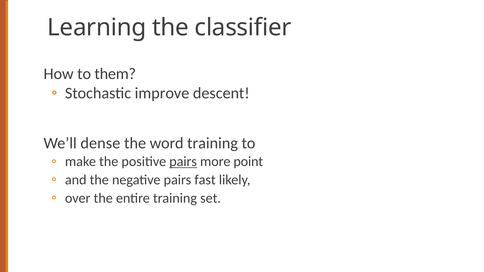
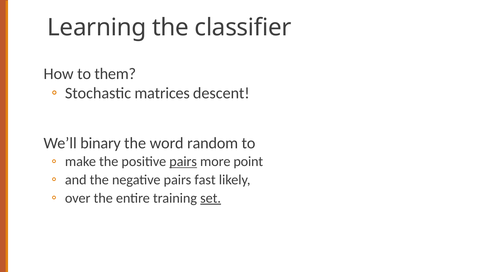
improve: improve -> matrices (162, 93)
dense: dense -> binary (101, 143)
word training: training -> random (213, 143)
set underline: none -> present (211, 198)
